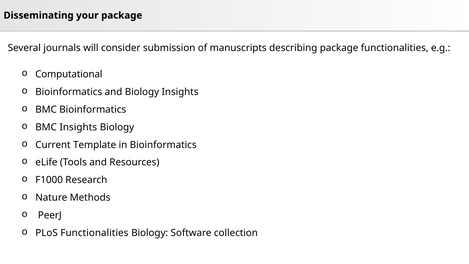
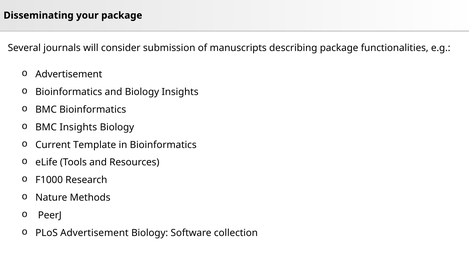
Computational: Computational -> Advertisement (69, 74)
PLoS Functionalities: Functionalities -> Advertisement (94, 233)
